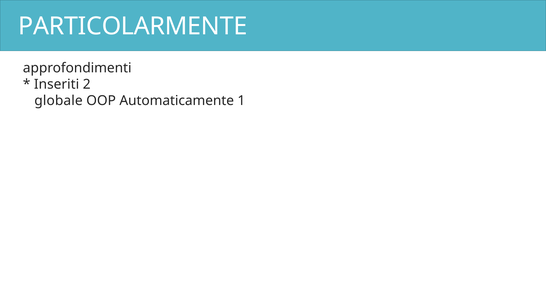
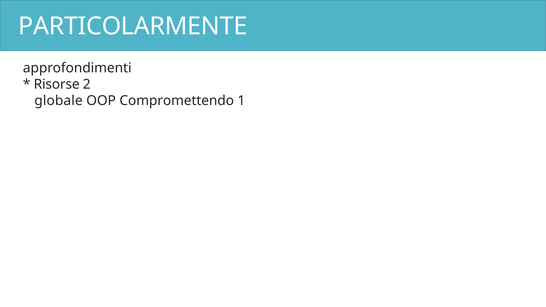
Inseriti: Inseriti -> Risorse (57, 84)
Automaticamente: Automaticamente -> Compromettendo (177, 101)
